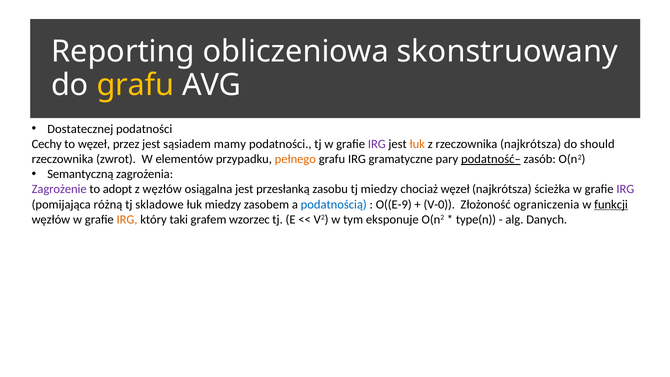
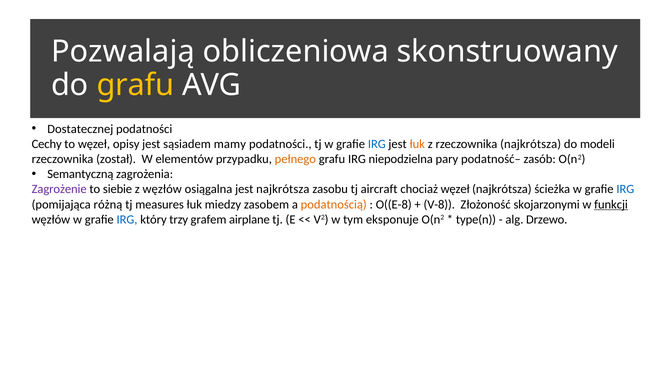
Reporting: Reporting -> Pozwalają (123, 52)
przez: przez -> opisy (126, 144)
IRG colour: purple -> blue (377, 144)
should: should -> modeli (597, 144)
zwrot: zwrot -> został (116, 159)
gramatyczne: gramatyczne -> niepodzielna (401, 159)
podatność– underline: present -> none (491, 159)
adopt: adopt -> siebie (118, 189)
jest przesłanką: przesłanką -> najkrótsza (283, 189)
tj miedzy: miedzy -> aircraft (379, 189)
IRG colour: purple -> blue (625, 189)
skladowe: skladowe -> measures (160, 204)
podatnością colour: blue -> orange (334, 204)
O((E-9: O((E-9 -> O((E-8 (394, 204)
V-0: V-0 -> V-8 (439, 204)
ograniczenia: ograniczenia -> skojarzonymi (547, 204)
IRG colour: orange -> blue (127, 219)
taki: taki -> trzy (179, 219)
wzorzec: wzorzec -> airplane (249, 219)
Danych: Danych -> Drzewo (547, 219)
